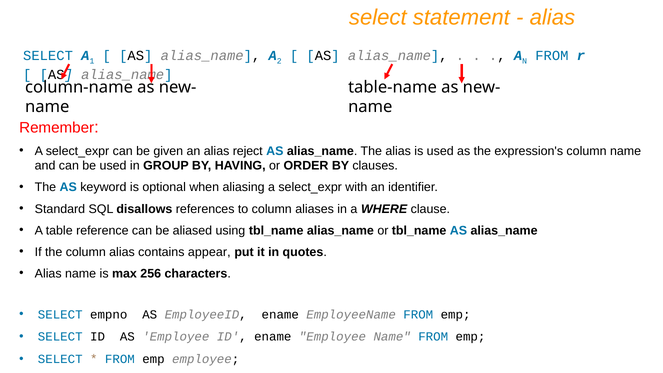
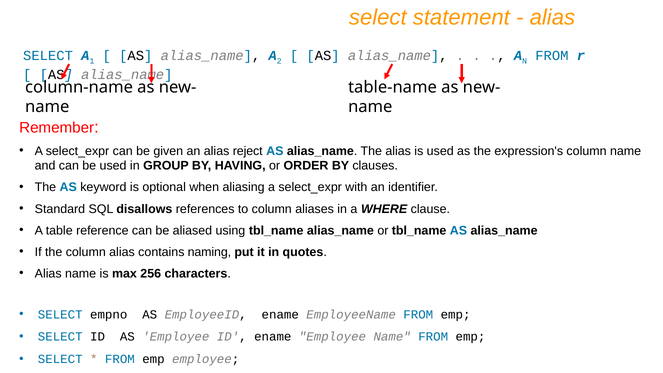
appear: appear -> naming (209, 252)
